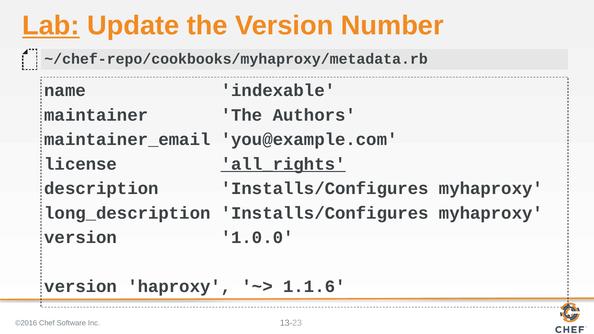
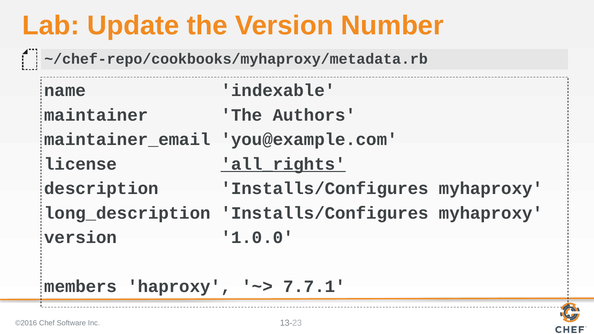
Lab underline: present -> none (51, 26)
version: version -> members (81, 287)
1.1.6: 1.1.6 -> 7.7.1 (314, 287)
